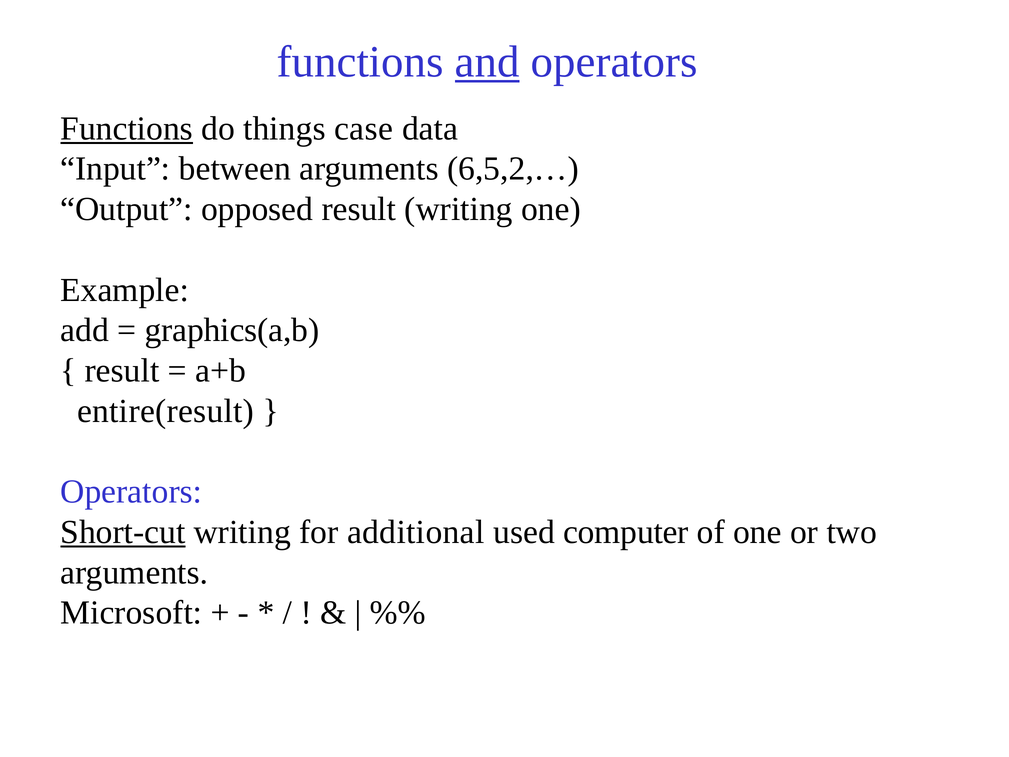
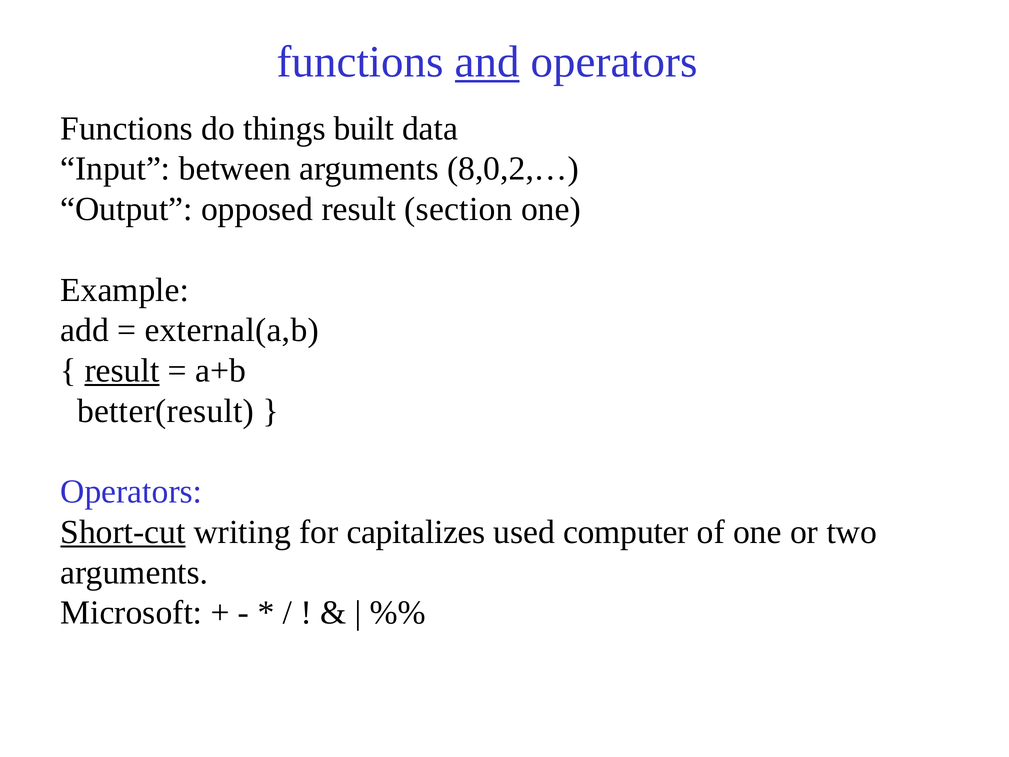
Functions underline: present -> none (127, 128)
case: case -> built (364, 128)
6,5,2,…: 6,5,2,… -> 8,0,2,… (513, 169)
result writing: writing -> section (458, 209)
graphics(a,b: graphics(a,b -> external(a,b (232, 330)
result underline: none -> present (122, 371)
entire(result: entire(result -> better(result (166, 411)
additional: additional -> capitalizes (416, 532)
